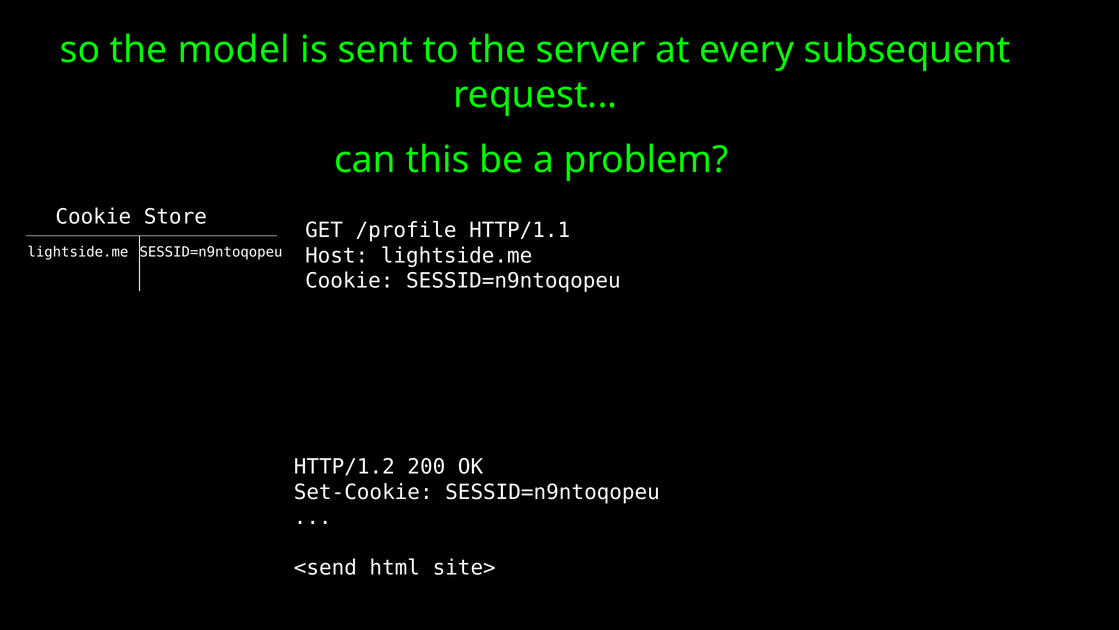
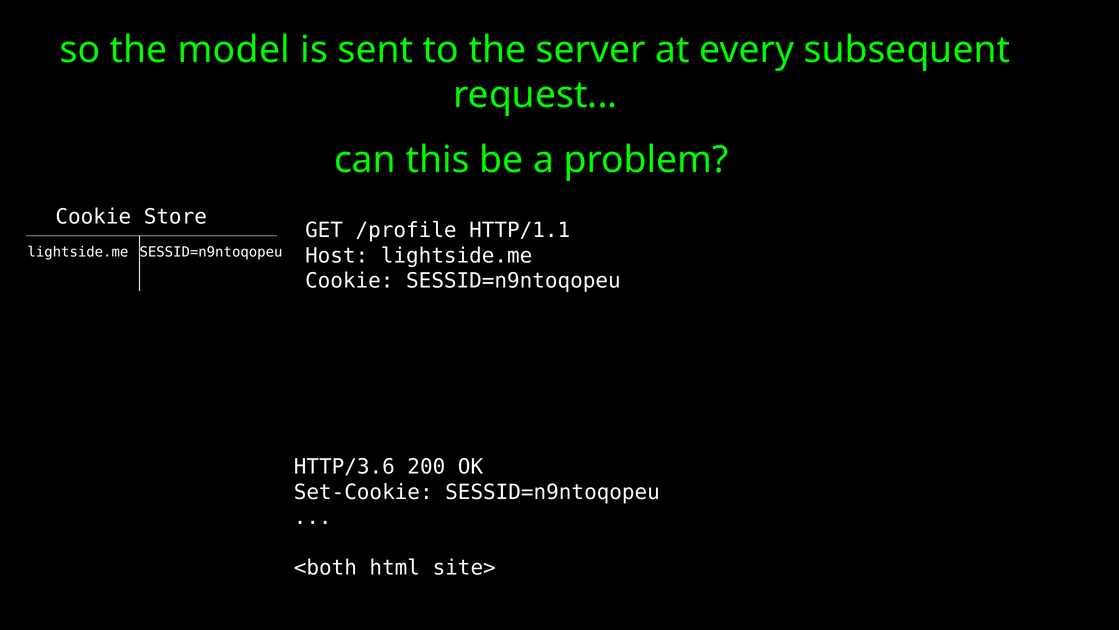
HTTP/1.2: HTTP/1.2 -> HTTP/3.6 (344, 467)
<send: <send -> <both (325, 567)
